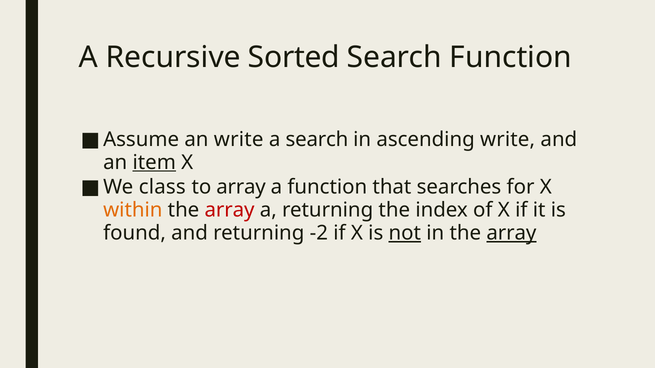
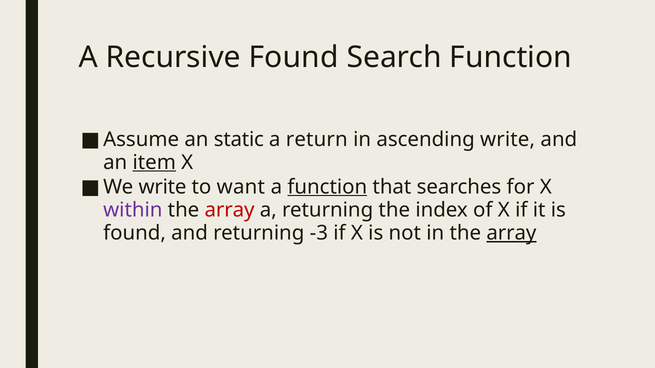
Recursive Sorted: Sorted -> Found (294, 57)
an write: write -> static (239, 139)
a search: search -> return (317, 139)
We class: class -> write (162, 187)
to array: array -> want (241, 187)
function underline: none -> present (327, 187)
within colour: orange -> purple (133, 210)
-2: -2 -> -3 (319, 233)
not underline: present -> none (405, 233)
